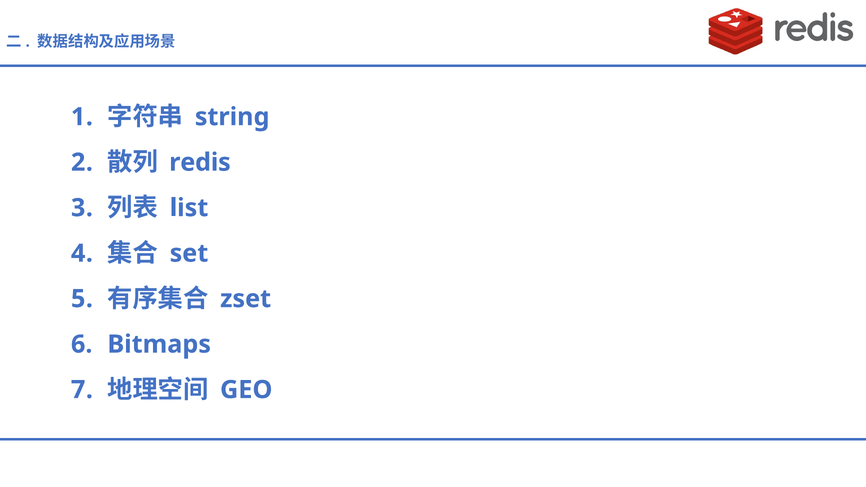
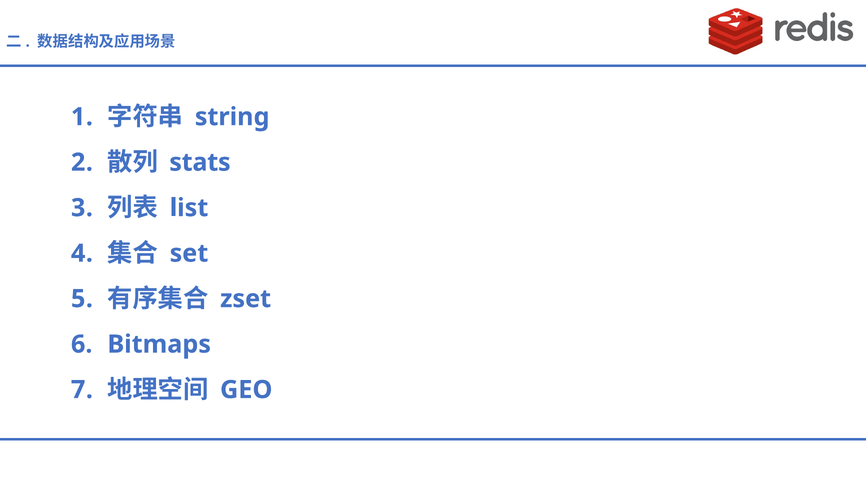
redis: redis -> stats (200, 162)
